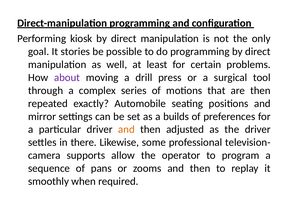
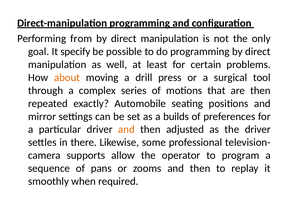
kiosk: kiosk -> from (81, 39)
stories: stories -> specify (75, 52)
about colour: purple -> orange (67, 78)
